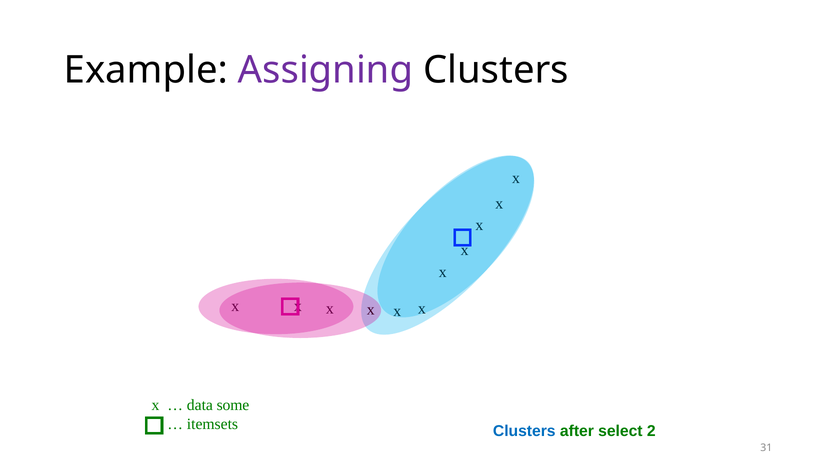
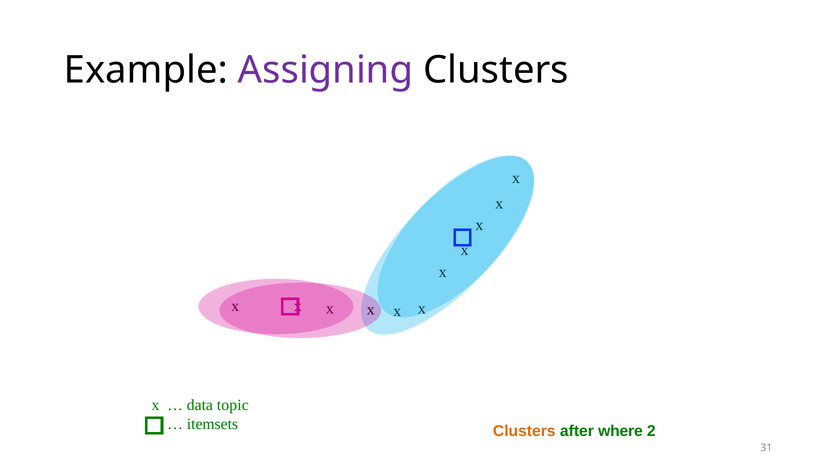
some: some -> topic (233, 405)
Clusters colour: blue -> orange (524, 432)
select: select -> where (620, 432)
